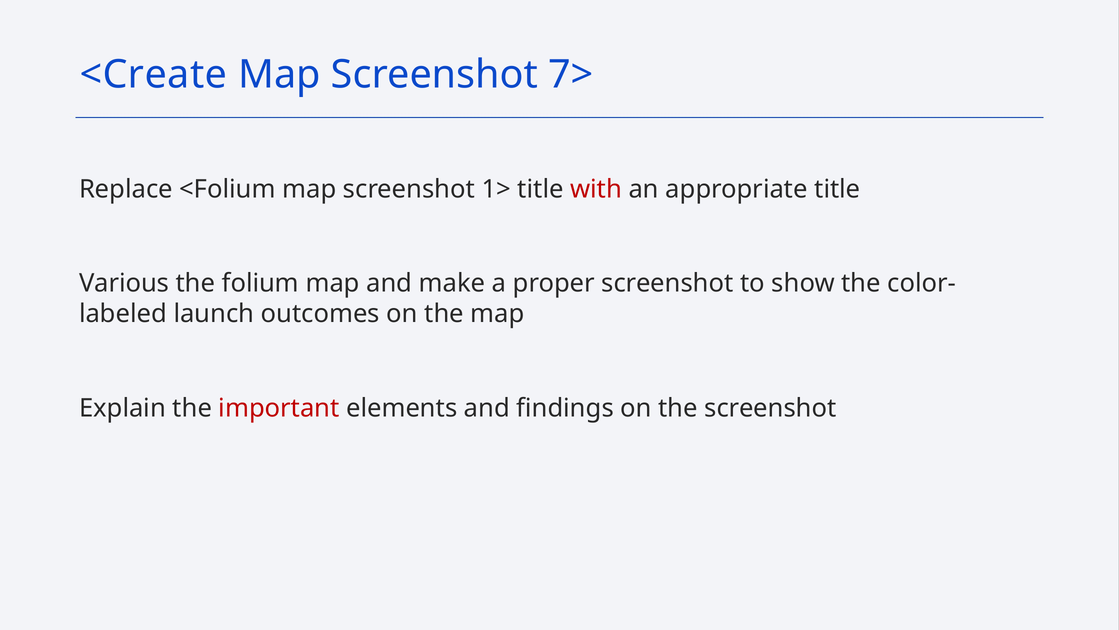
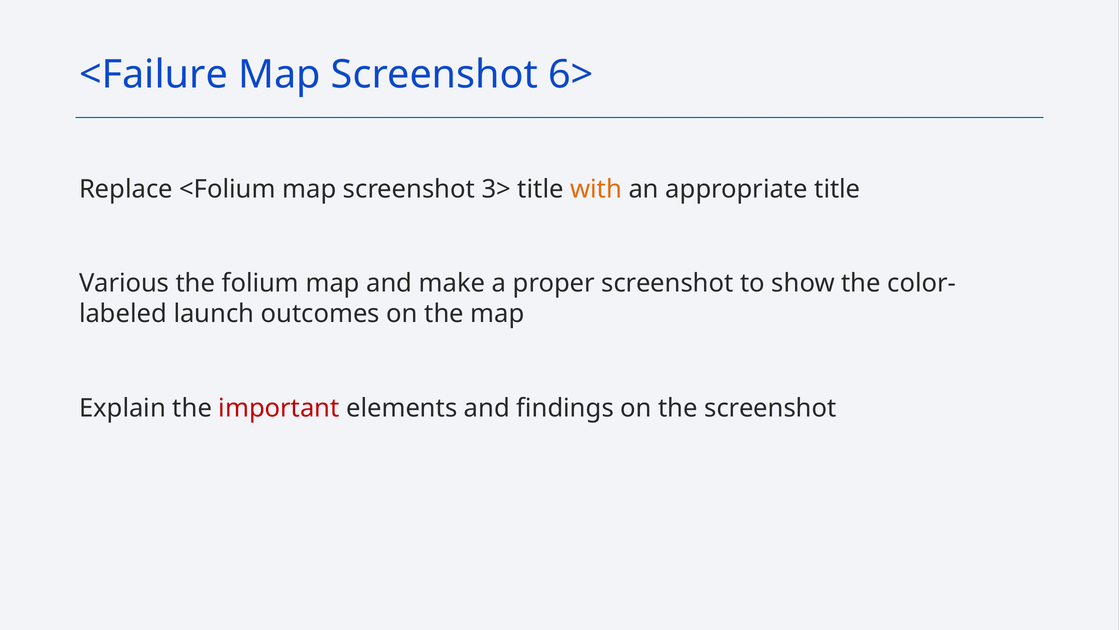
<Create: <Create -> <Failure (154, 75)
7>: 7> -> 6> (571, 75)
1>: 1> -> 3> (496, 189)
with colour: red -> orange (596, 189)
